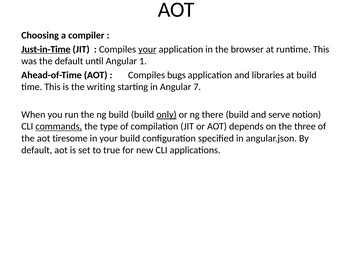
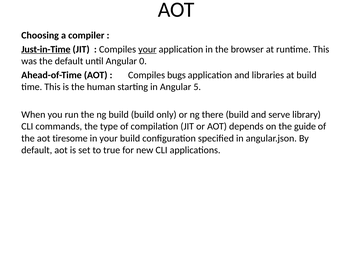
1: 1 -> 0 (143, 61)
writing: writing -> human (101, 87)
7: 7 -> 5 (197, 87)
only underline: present -> none (166, 115)
notion: notion -> library (307, 115)
commands underline: present -> none (59, 126)
three: three -> guide (305, 126)
